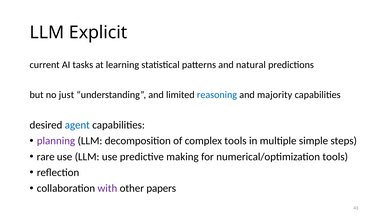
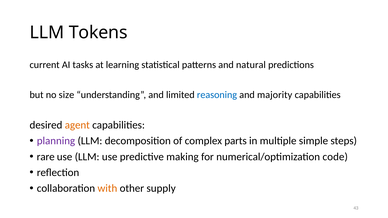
Explicit: Explicit -> Tokens (98, 33)
just: just -> size (66, 95)
agent colour: blue -> orange (77, 125)
complex tools: tools -> parts (236, 141)
numerical/optimization tools: tools -> code (335, 157)
with colour: purple -> orange (107, 189)
papers: papers -> supply (161, 189)
